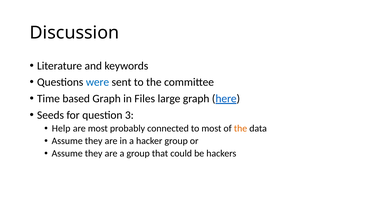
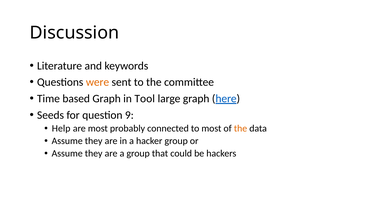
were colour: blue -> orange (97, 82)
Files: Files -> Tool (145, 99)
3: 3 -> 9 (129, 115)
